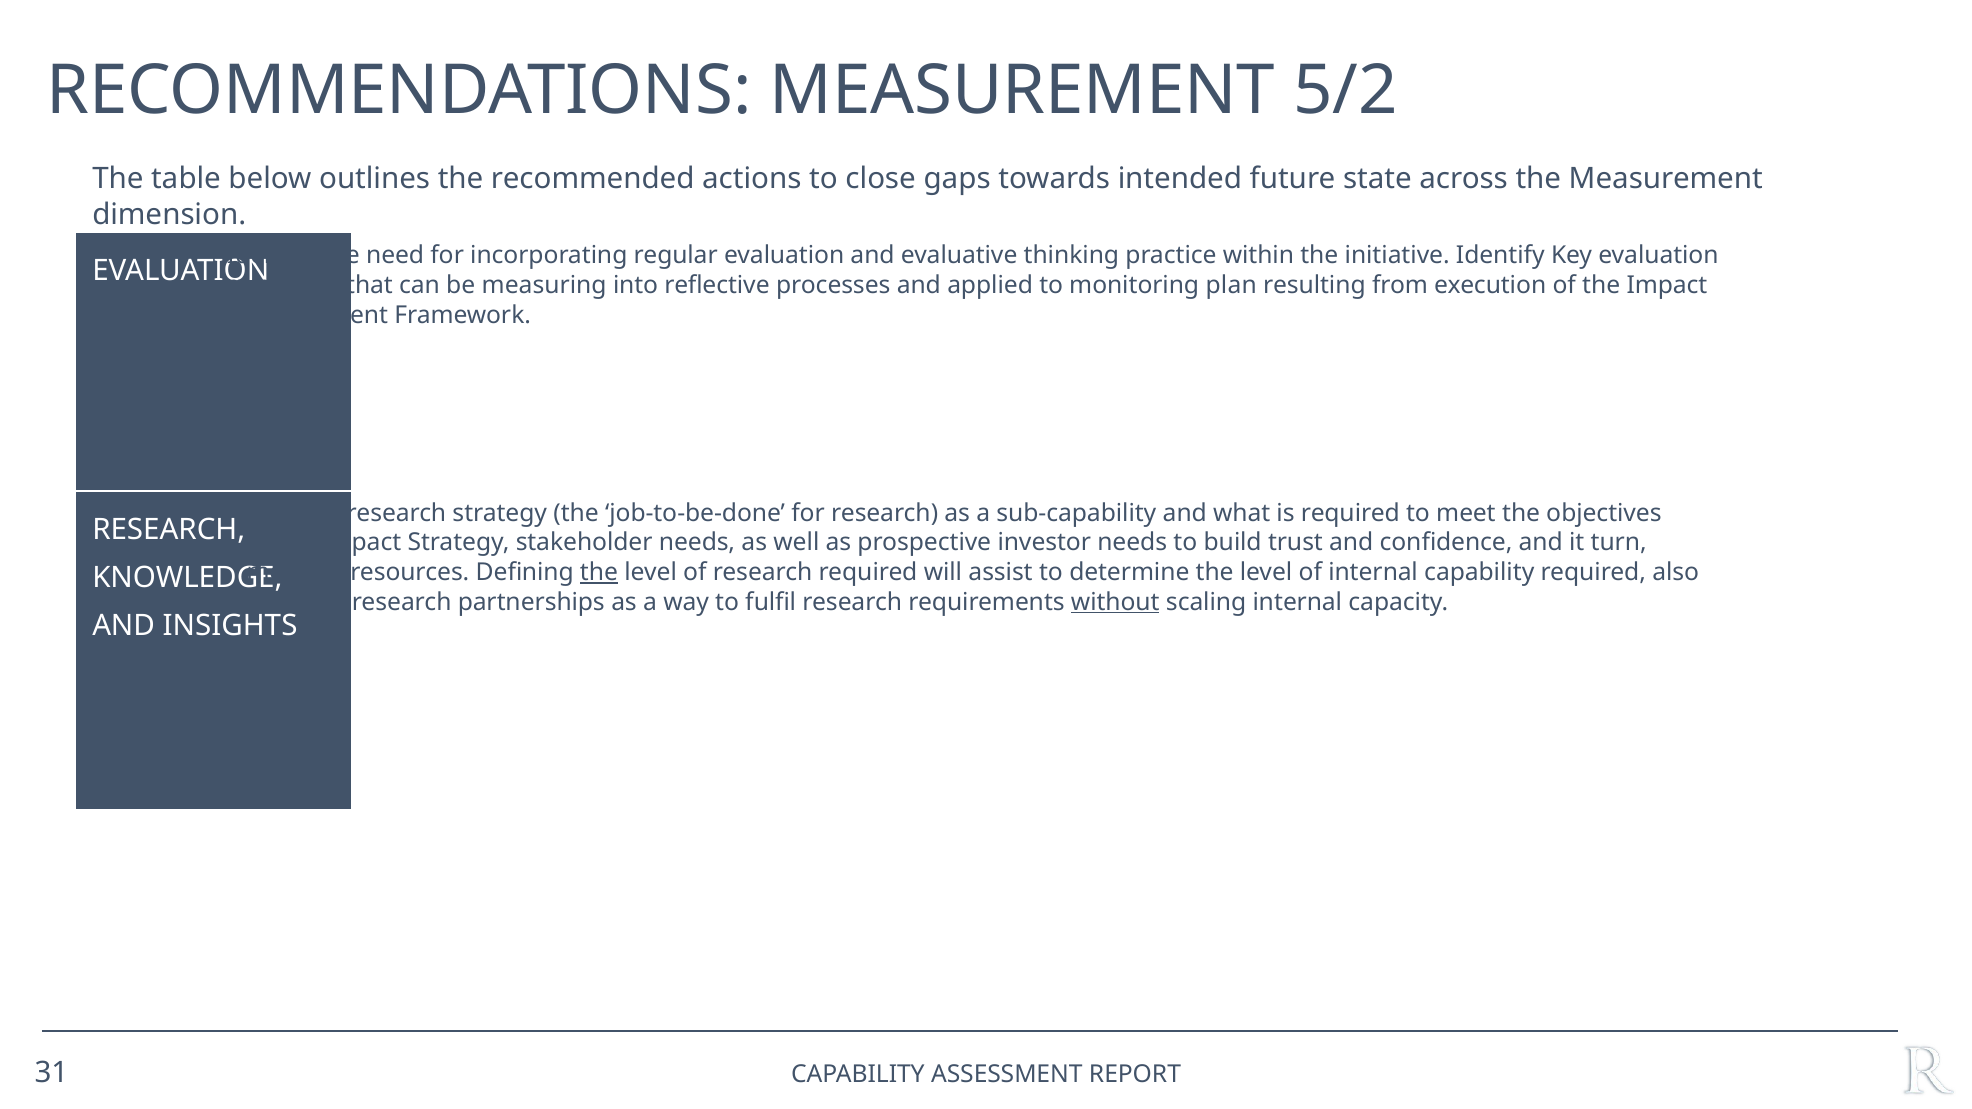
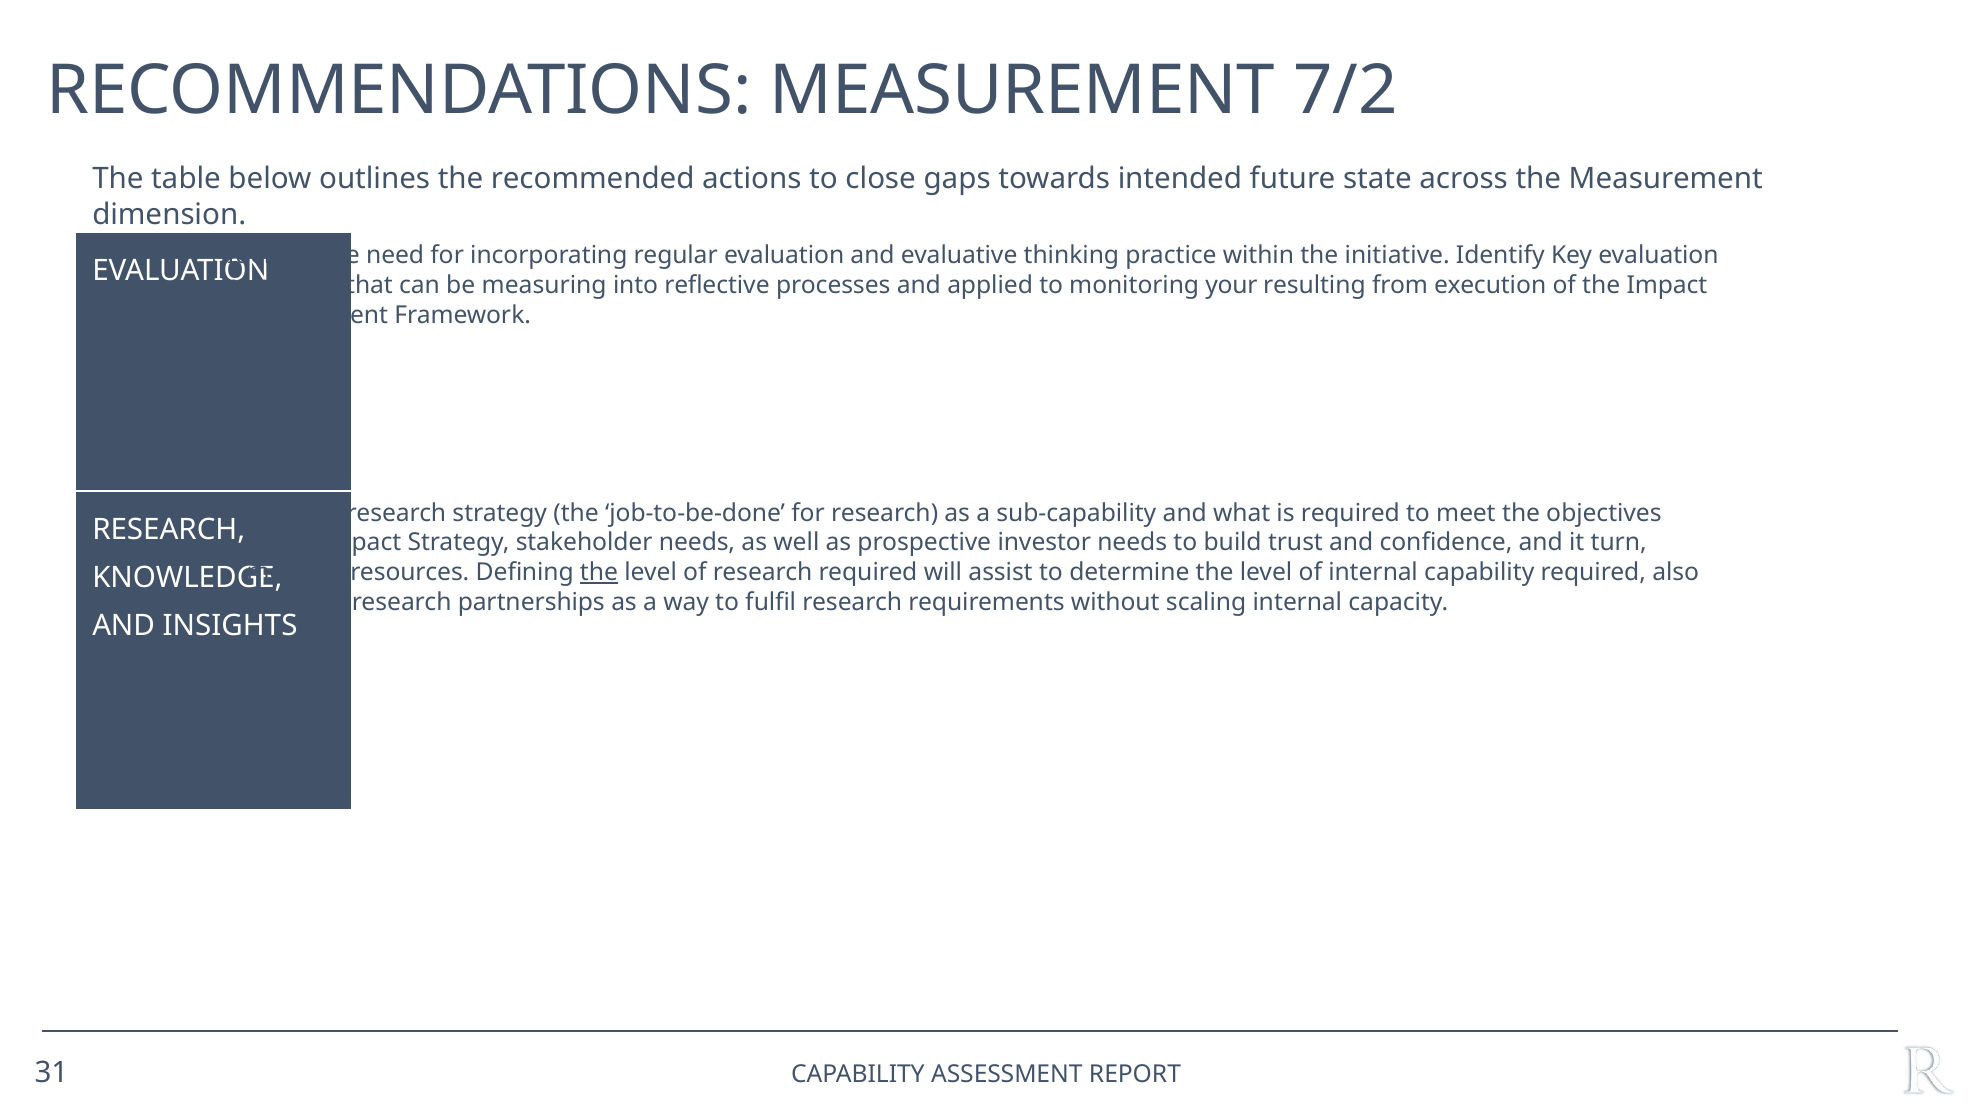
5/2: 5/2 -> 7/2 (1345, 91)
plan: plan -> your (1231, 286)
without underline: present -> none (1115, 602)
